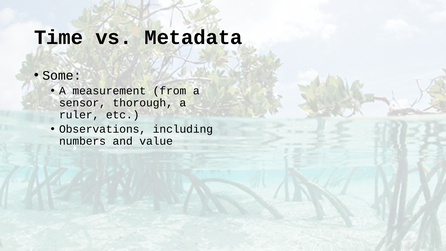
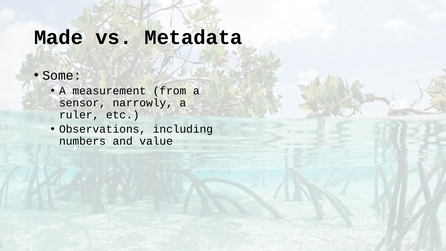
Time: Time -> Made (59, 37)
thorough: thorough -> narrowly (143, 103)
